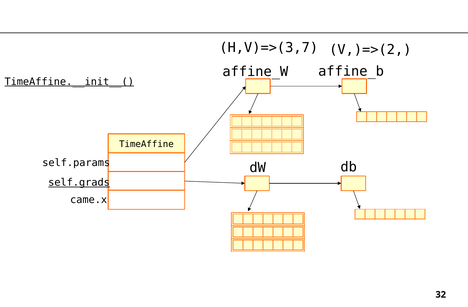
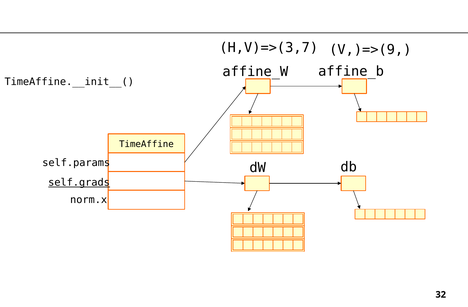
V,)=>(2: V,)=>(2 -> V,)=>(9 (370, 50)
TimeAffine.__init__( underline: present -> none (69, 82)
came.x: came.x -> norm.x (89, 200)
